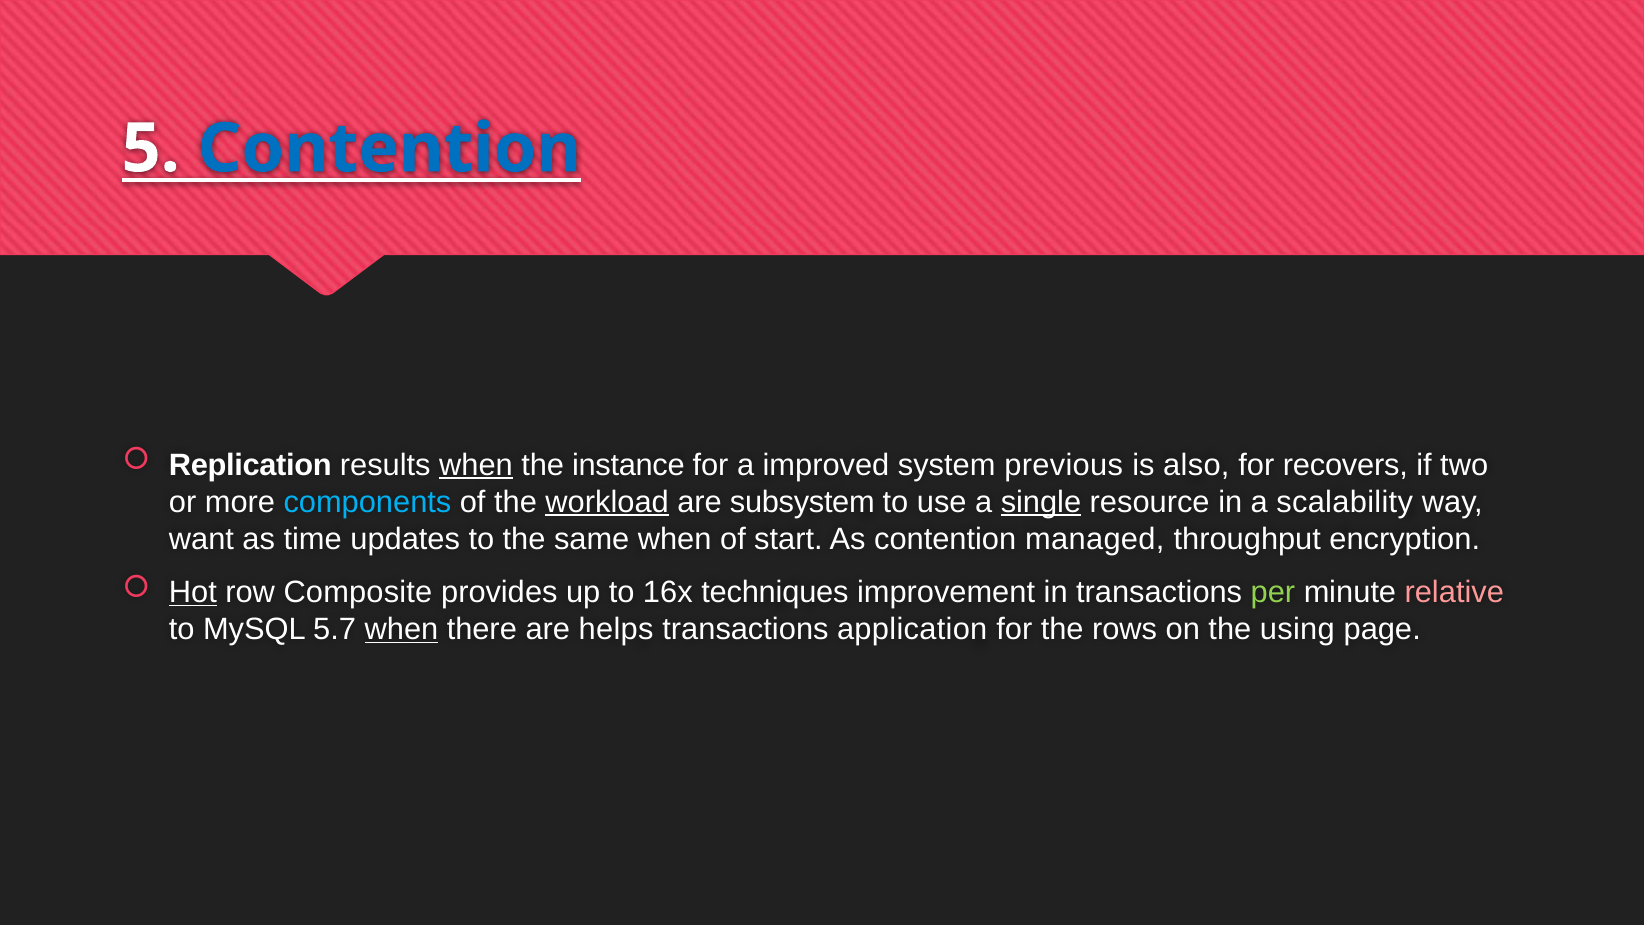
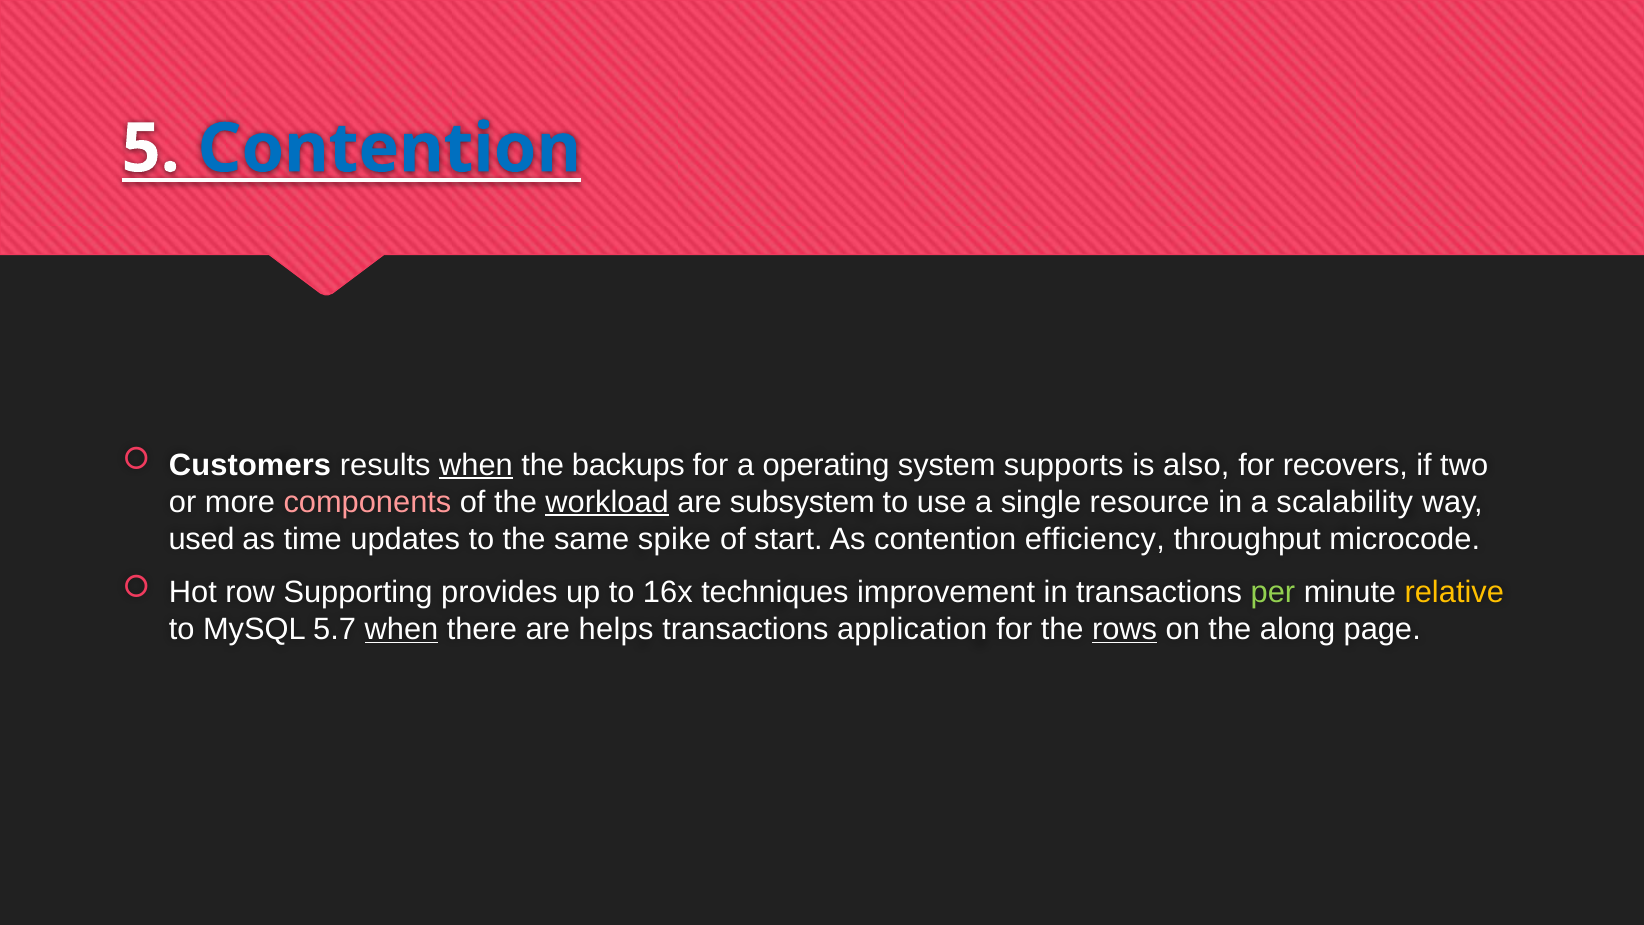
Replication: Replication -> Customers (250, 465)
instance: instance -> backups (628, 465)
improved: improved -> operating (826, 465)
previous: previous -> supports (1064, 465)
components colour: light blue -> pink (367, 502)
single underline: present -> none (1041, 502)
want: want -> used (202, 539)
same when: when -> spike (675, 539)
managed: managed -> efficiency (1095, 539)
encryption: encryption -> microcode (1405, 539)
Hot underline: present -> none (193, 592)
Composite: Composite -> Supporting (358, 592)
relative colour: pink -> yellow (1454, 592)
rows underline: none -> present (1125, 629)
using: using -> along (1298, 629)
